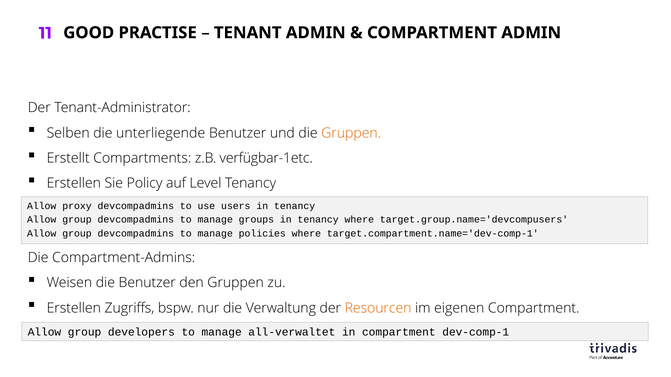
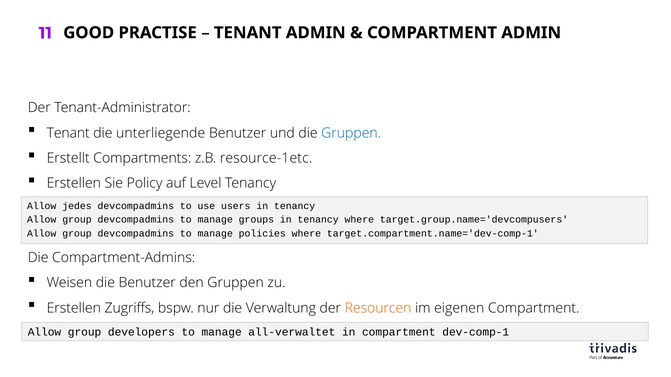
Selben: Selben -> Tenant (68, 133)
Gruppen colour: orange -> blue (351, 133)
verfügbar-1etc: verfügbar-1etc -> resource-1etc (266, 158)
proxy: proxy -> jedes (77, 206)
